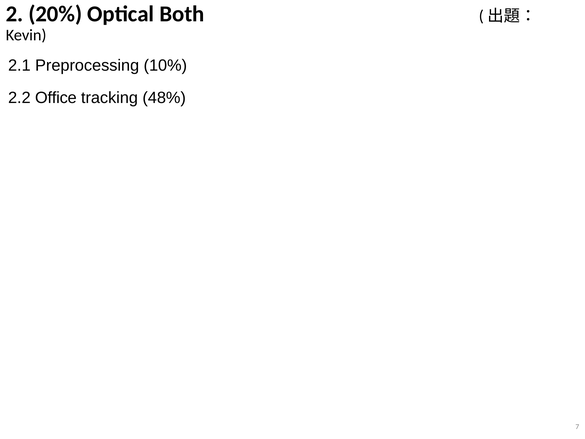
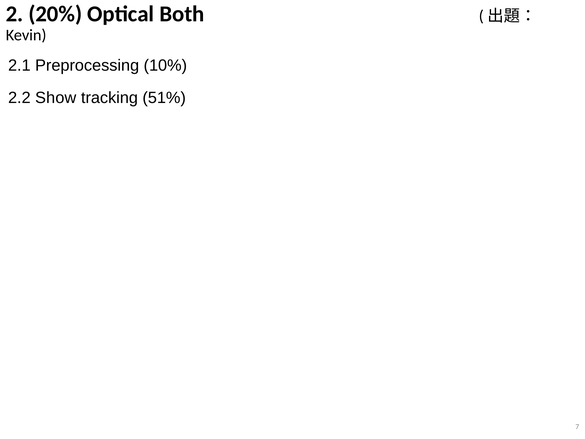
Office: Office -> Show (56, 98)
48%: 48% -> 51% (164, 98)
